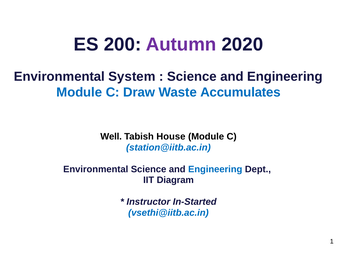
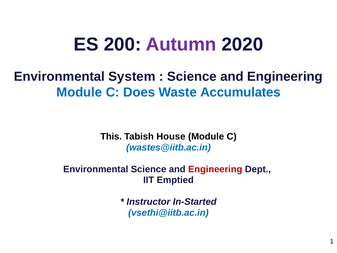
Draw: Draw -> Does (139, 92)
Well: Well -> This (111, 136)
station@iitb.ac.in: station@iitb.ac.in -> wastes@iitb.ac.in (168, 147)
Engineering colour: blue -> red (215, 169)
Diagram: Diagram -> Emptied (175, 180)
